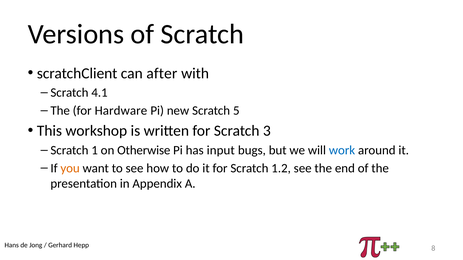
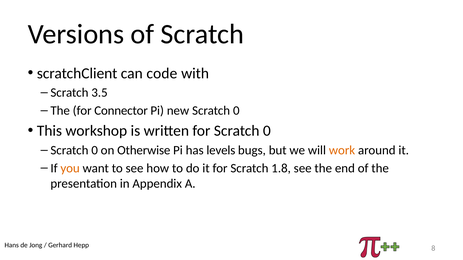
after: after -> code (162, 73)
4.1: 4.1 -> 3.5 (99, 93)
Hardware: Hardware -> Connector (121, 111)
new Scratch 5: 5 -> 0 (236, 111)
for Scratch 3: 3 -> 0 (267, 131)
1: 1 -> 0 (95, 150)
input: input -> levels (221, 150)
work colour: blue -> orange (342, 150)
1.2: 1.2 -> 1.8 (281, 168)
